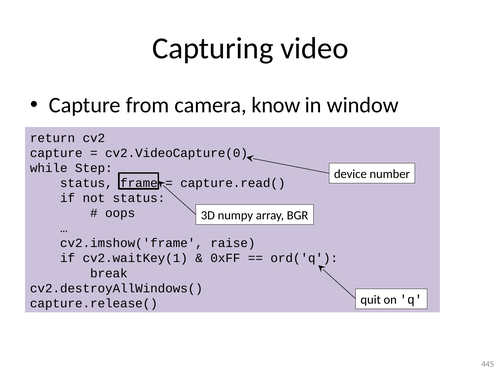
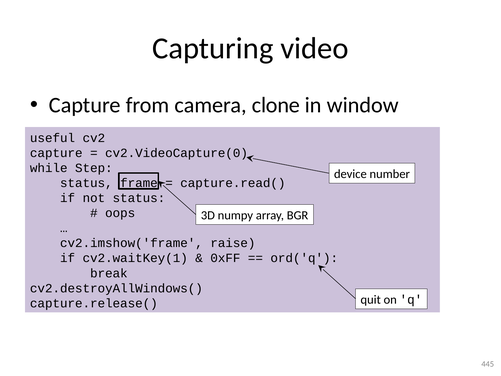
know: know -> clone (276, 105)
return: return -> useful (53, 138)
